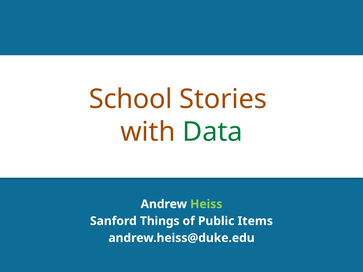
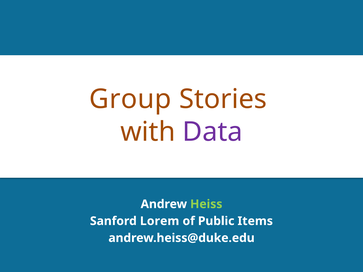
School: School -> Group (130, 99)
Data colour: green -> purple (213, 132)
Things: Things -> Lorem (160, 221)
